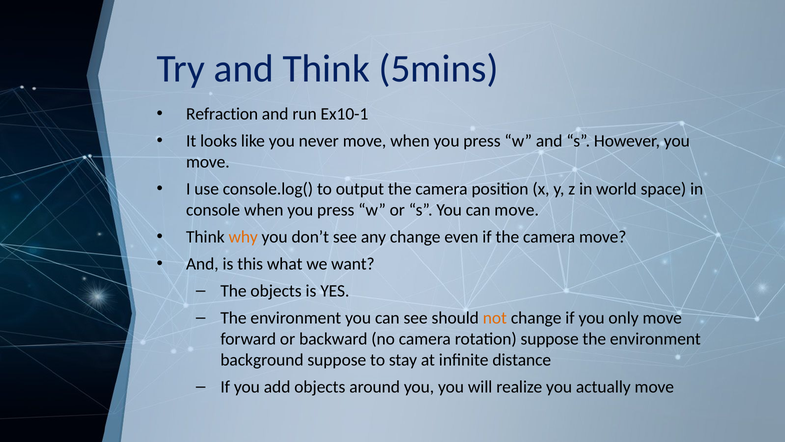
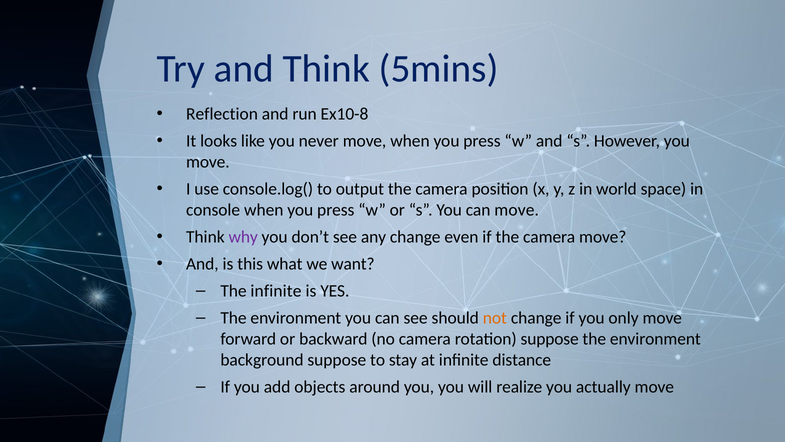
Refraction: Refraction -> Reflection (222, 114)
Ex10-1: Ex10-1 -> Ex10-8 (344, 114)
why colour: orange -> purple (243, 237)
The objects: objects -> infinite (276, 291)
